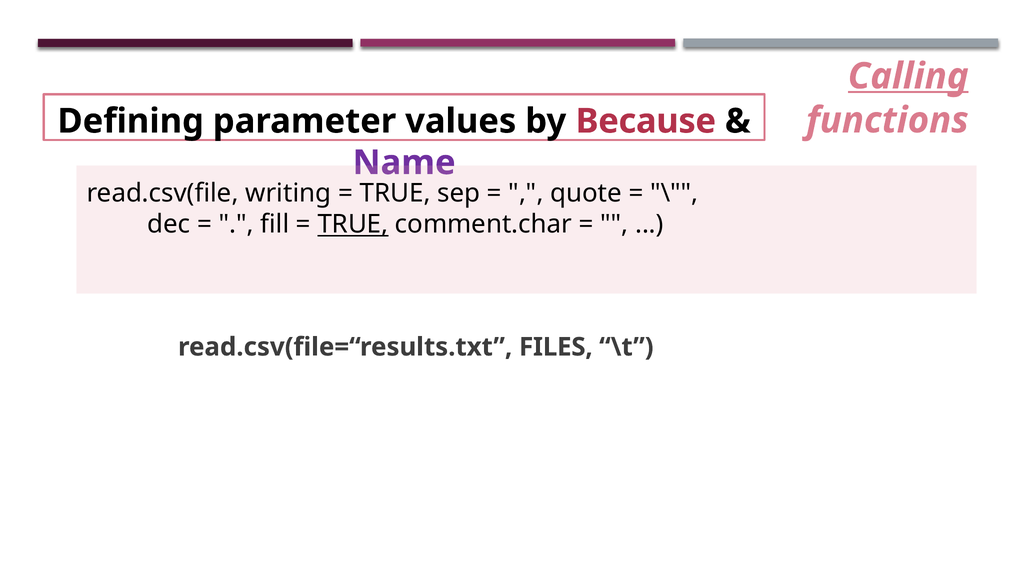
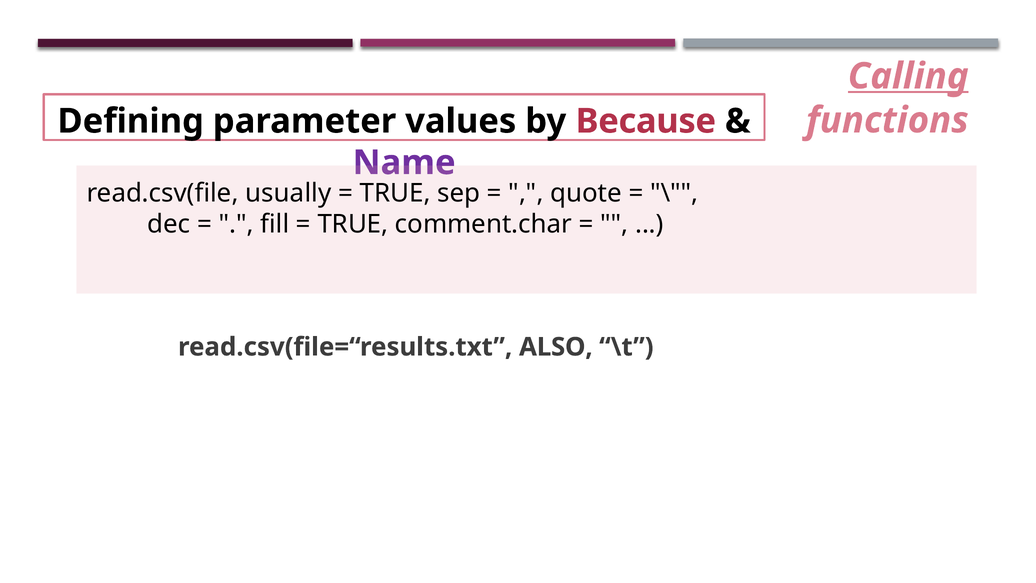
writing: writing -> usually (288, 193)
TRUE underline: present -> none (353, 224)
FILES: FILES -> ALSO (556, 347)
